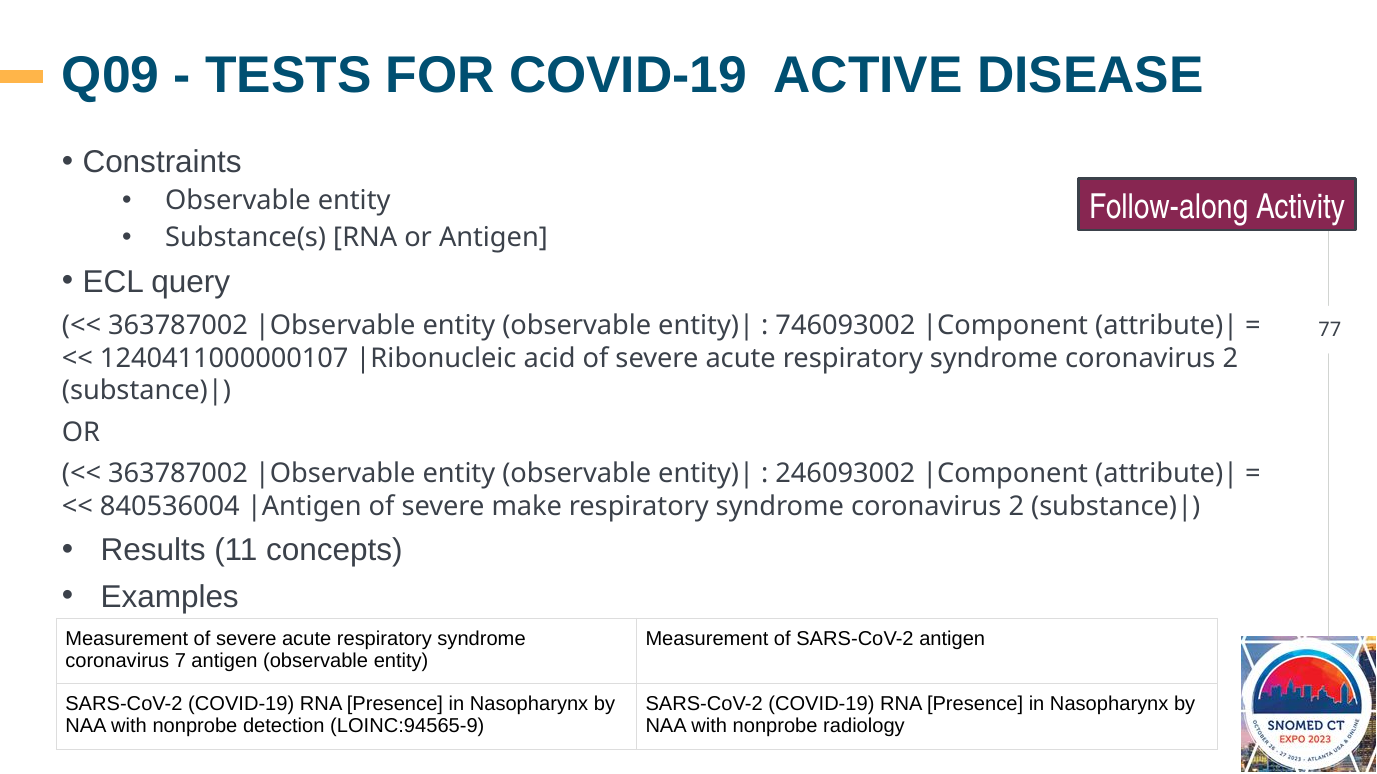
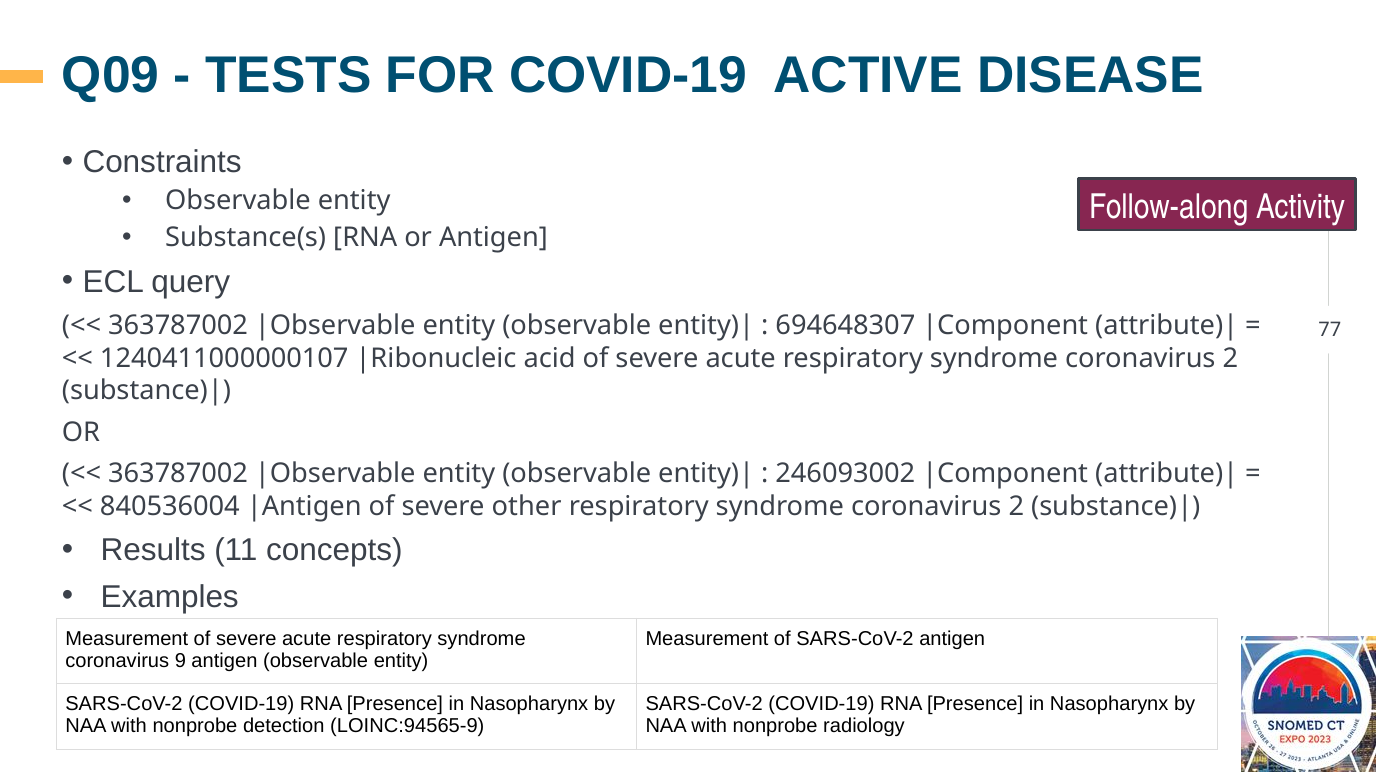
746093002: 746093002 -> 694648307 (845, 326)
make: make -> other (527, 506)
7: 7 -> 9 (180, 661)
